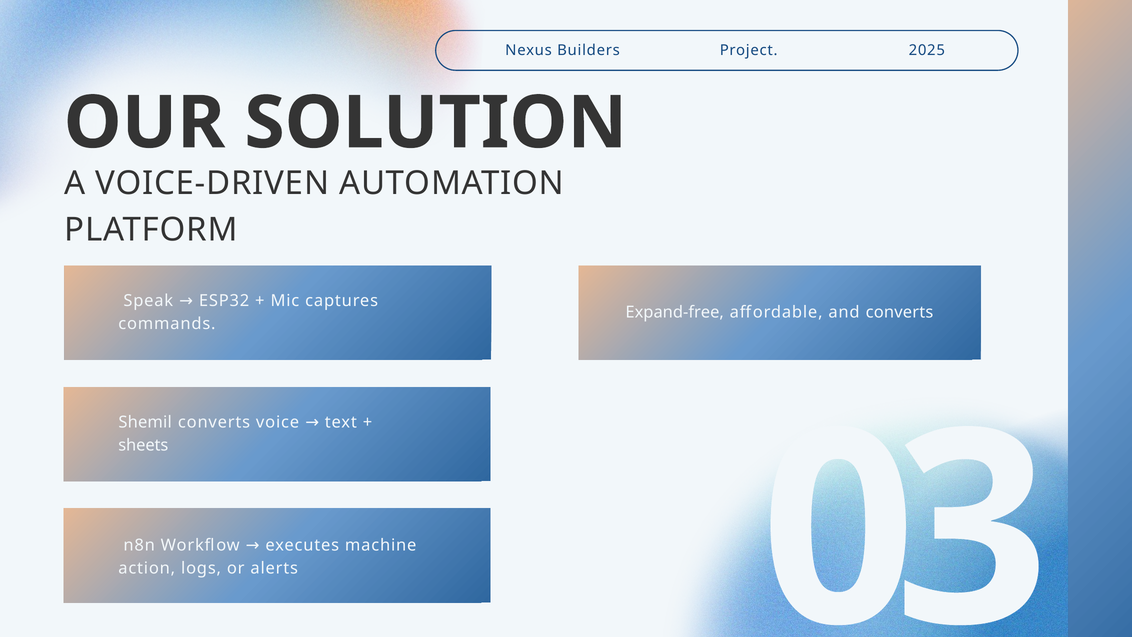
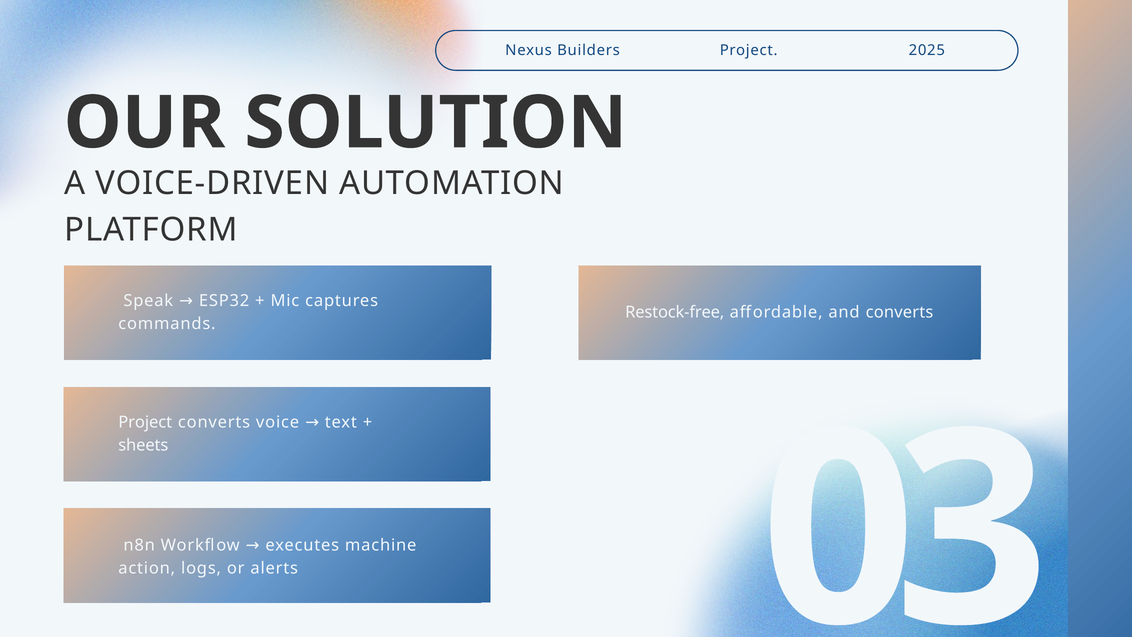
Expand-free: Expand-free -> Restock-free (675, 312)
Shemil: Shemil -> Project (145, 422)
